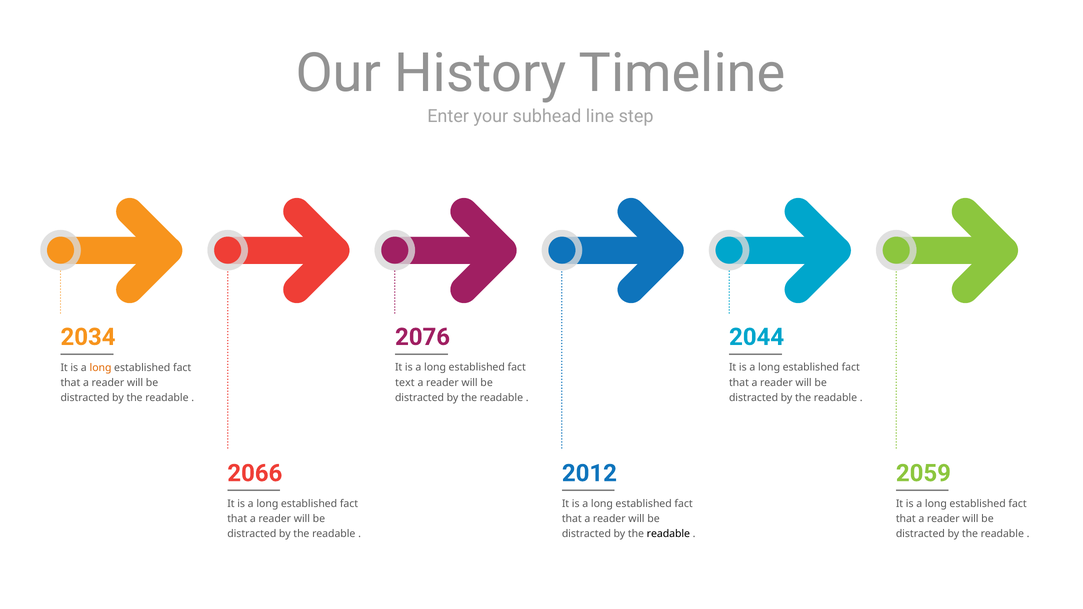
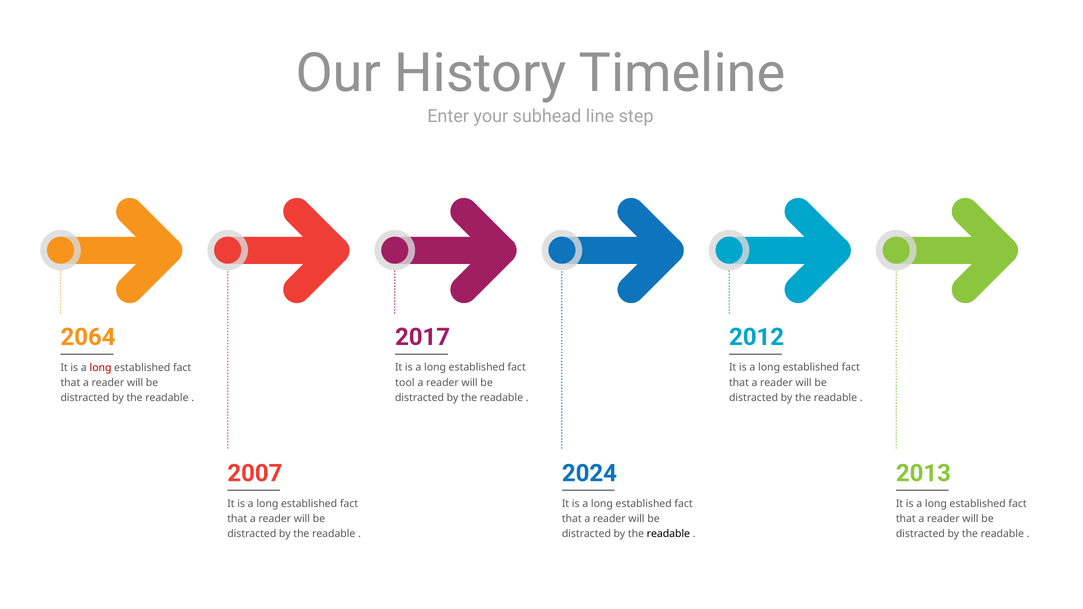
2034: 2034 -> 2064 (88, 337)
2076: 2076 -> 2017 (423, 337)
2044: 2044 -> 2012 (757, 337)
long colour: orange -> red (101, 368)
text: text -> tool (405, 383)
2066: 2066 -> 2007 (255, 473)
2012: 2012 -> 2024 (589, 473)
2059: 2059 -> 2013 (923, 473)
